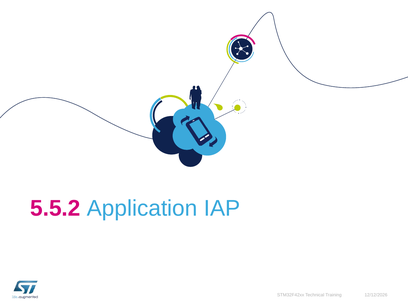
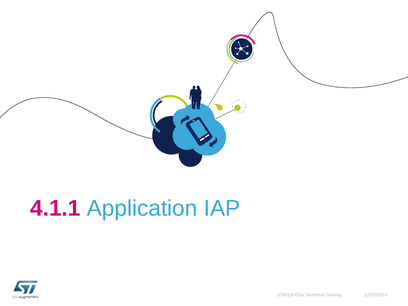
5.5.2: 5.5.2 -> 4.1.1 (55, 208)
